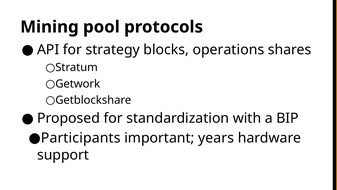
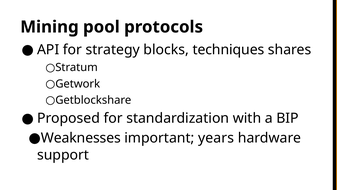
operations: operations -> techniques (228, 50)
Participants: Participants -> Weaknesses (81, 138)
